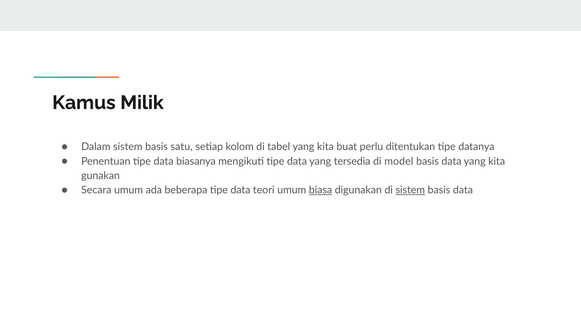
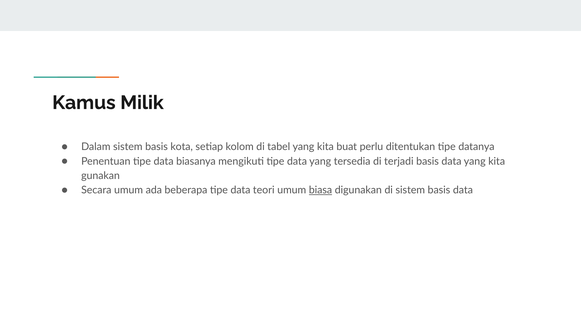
satu: satu -> kota (182, 147)
model: model -> terjadi (399, 161)
sistem underline: present -> none (410, 190)
